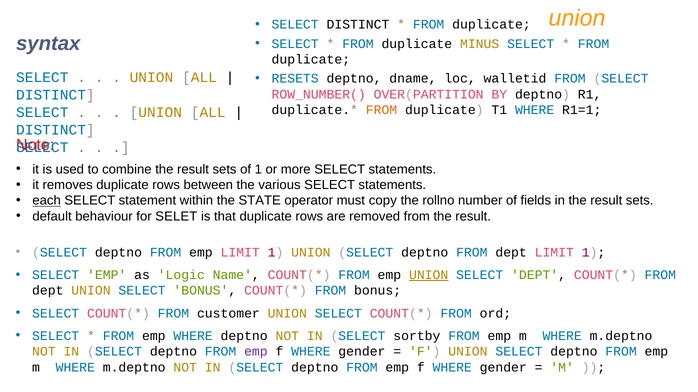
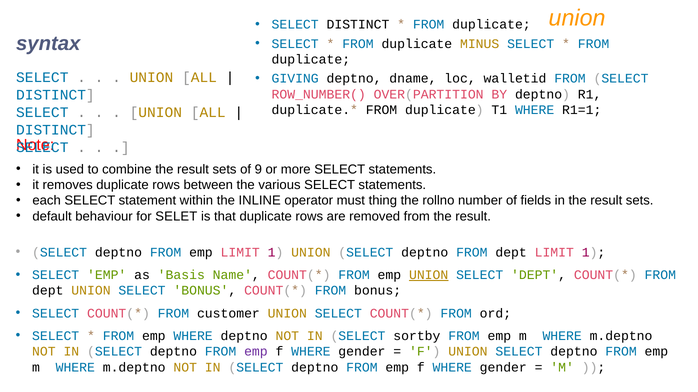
RESETS: RESETS -> GIVING (295, 79)
FROM colour: orange -> black (382, 110)
of 1: 1 -> 9 (258, 170)
each underline: present -> none (47, 201)
STATE: STATE -> INLINE (260, 201)
copy: copy -> thing (383, 201)
Logic: Logic -> Basis (181, 275)
